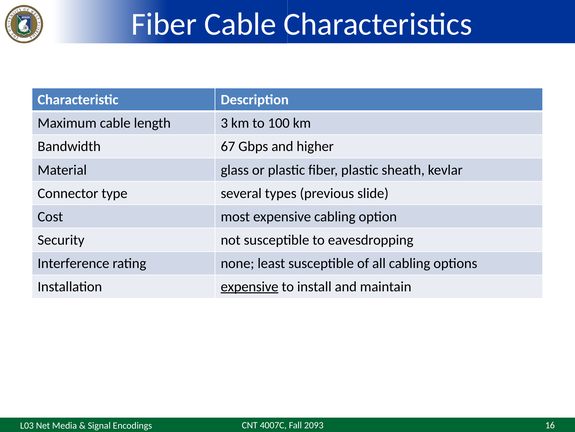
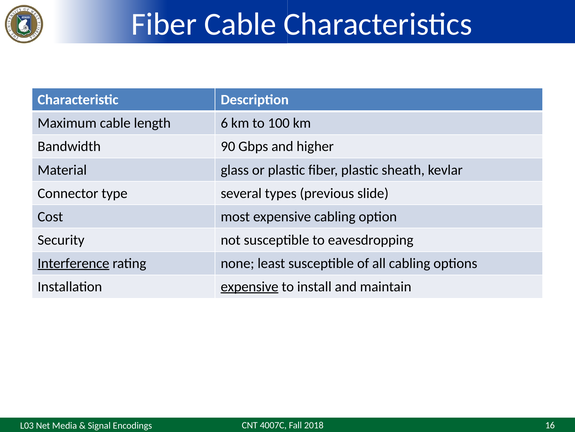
3: 3 -> 6 (224, 123)
67: 67 -> 90 (228, 146)
Interference underline: none -> present (73, 263)
2093: 2093 -> 2018 (314, 425)
